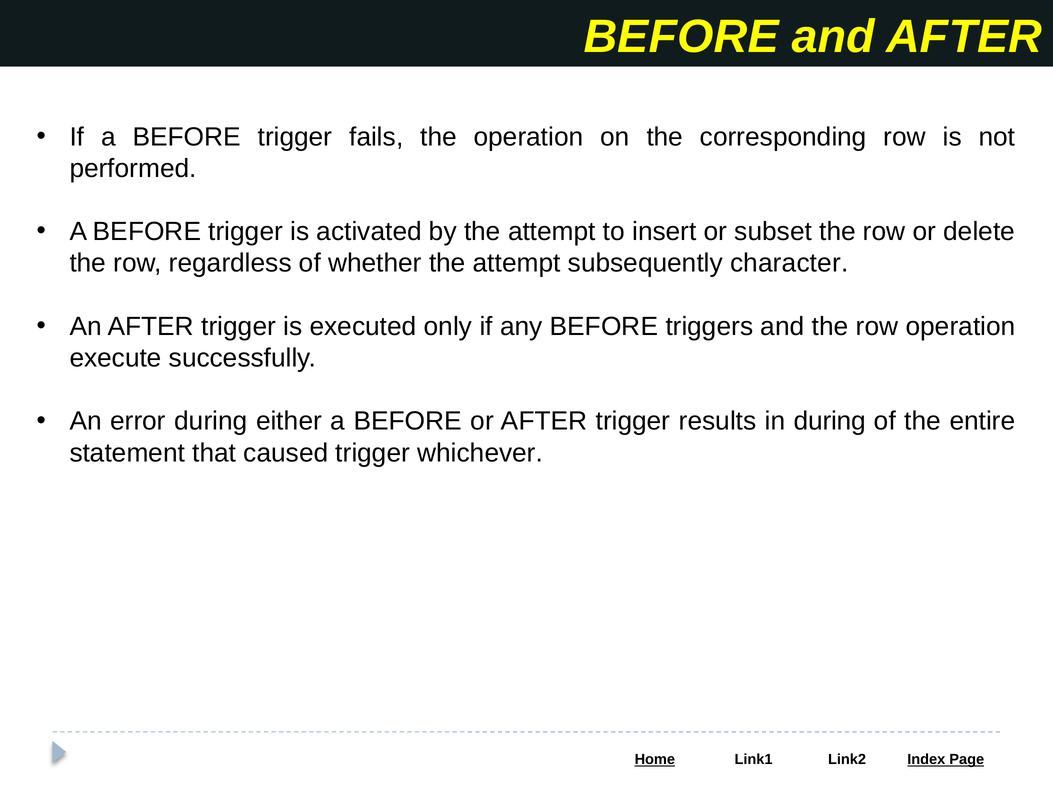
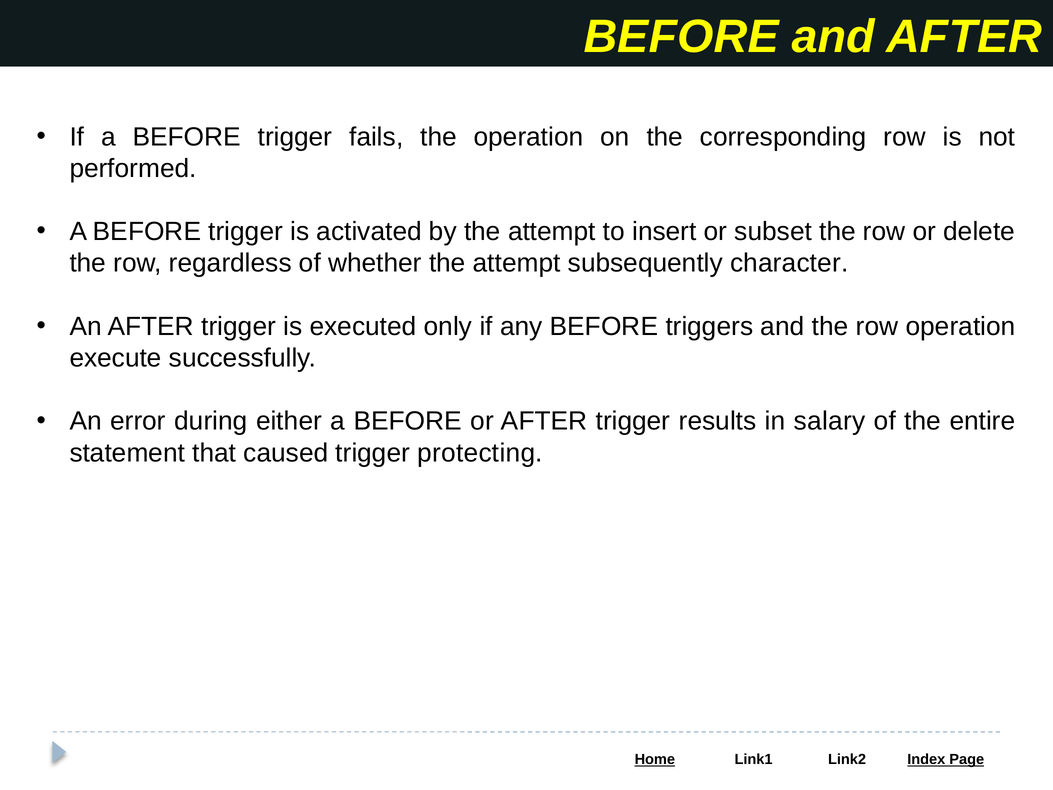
in during: during -> salary (830, 421)
whichever: whichever -> protecting (480, 453)
